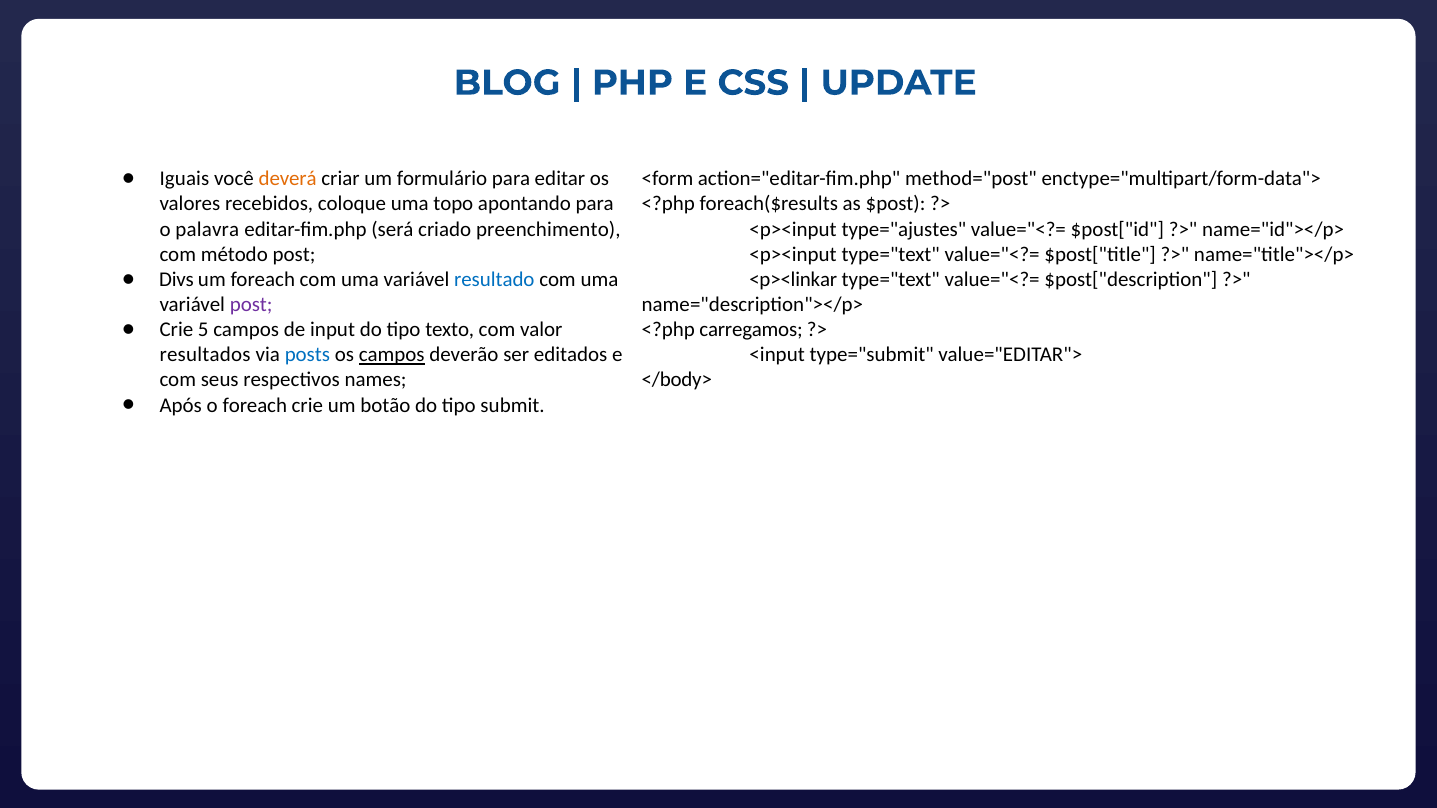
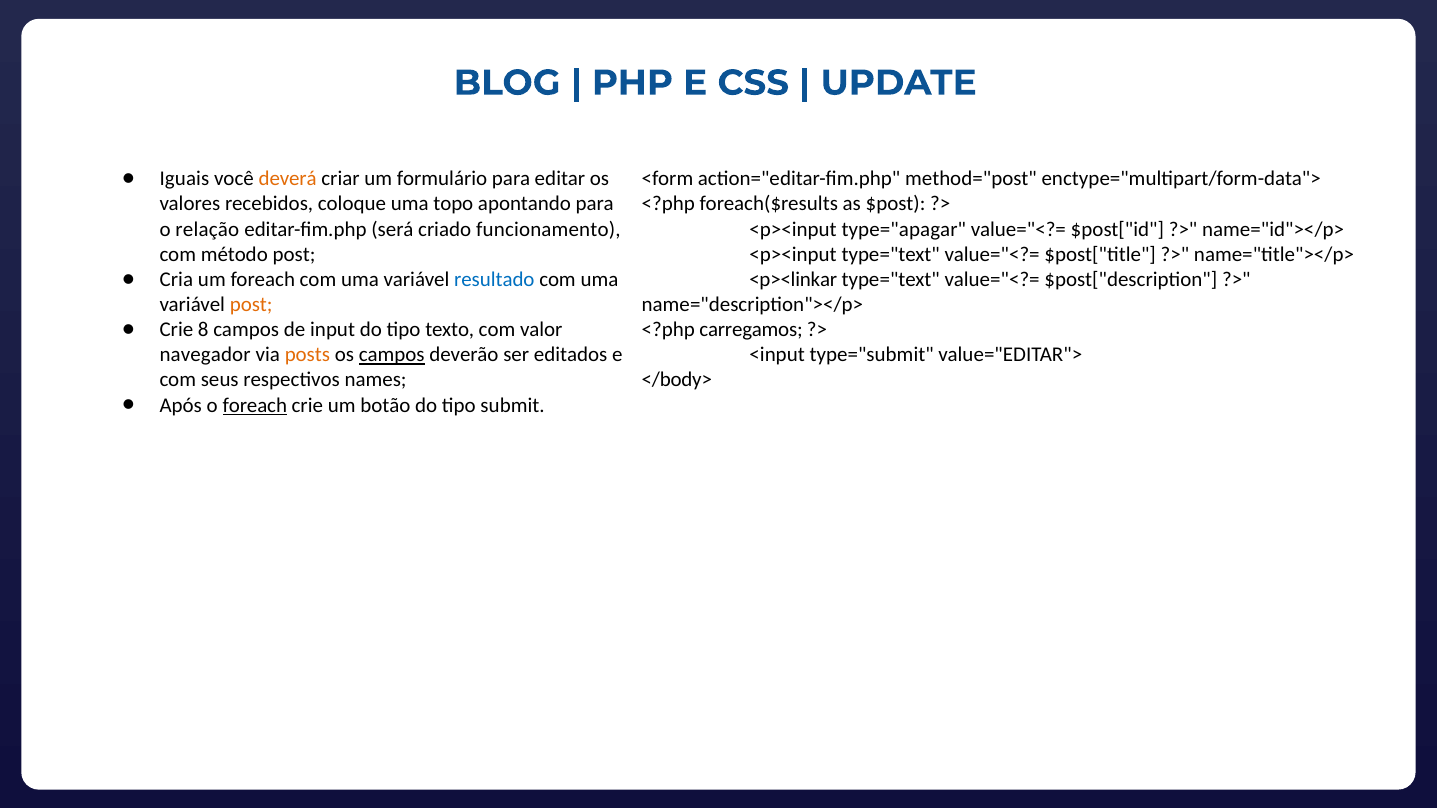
palavra: palavra -> relação (207, 229)
preenchimento: preenchimento -> funcionamento (548, 229)
type="ajustes: type="ajustes -> type="apagar (904, 229)
Divs: Divs -> Cria (176, 280)
post colour: purple -> orange (251, 305)
5: 5 -> 8 (203, 330)
resultados: resultados -> navegador (205, 355)
posts colour: blue -> orange (307, 355)
foreach underline: none -> present (255, 405)
